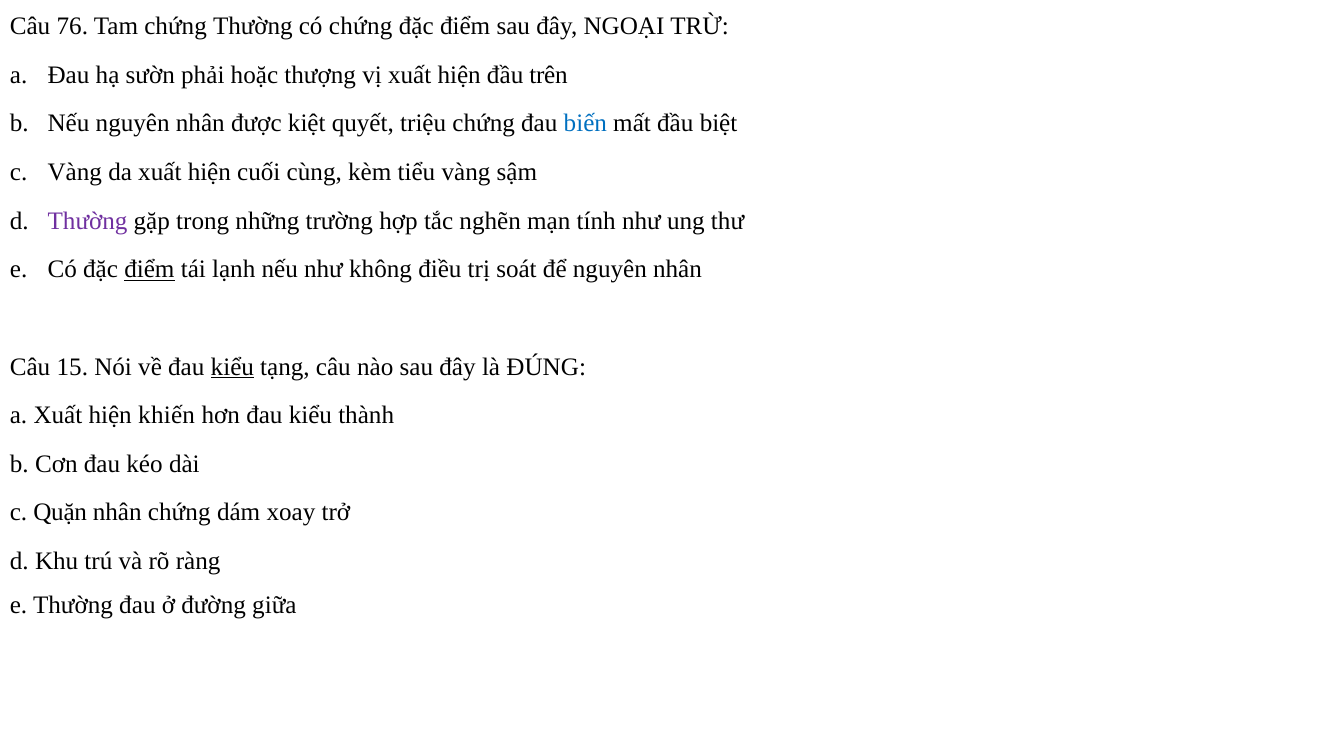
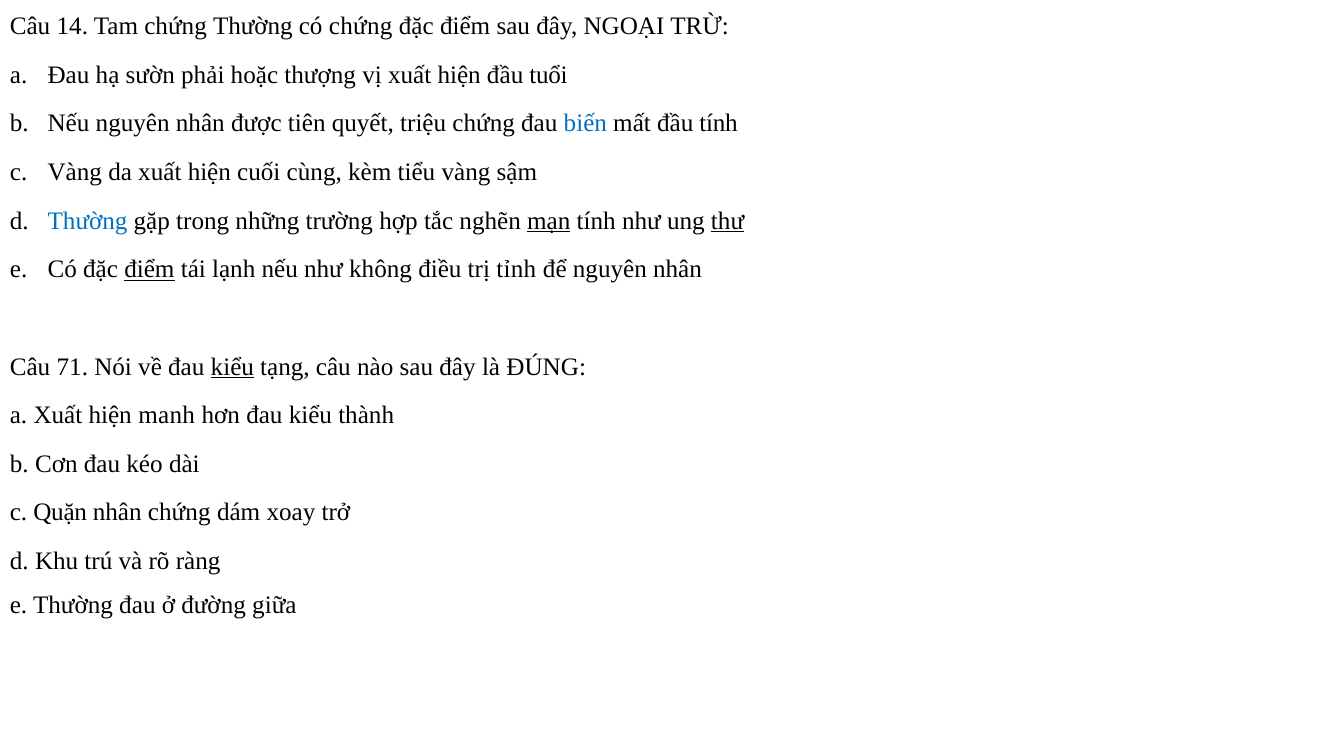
76: 76 -> 14 (72, 26)
trên: trên -> tuổi (548, 75)
kiệt: kiệt -> tiên (307, 124)
đầu biệt: biệt -> tính (719, 124)
Thường colour: purple -> blue (88, 221)
mạn underline: none -> present (549, 221)
thư underline: none -> present (728, 221)
soát: soát -> tỉnh (516, 270)
15: 15 -> 71 (72, 367)
khiến: khiến -> manh (167, 416)
